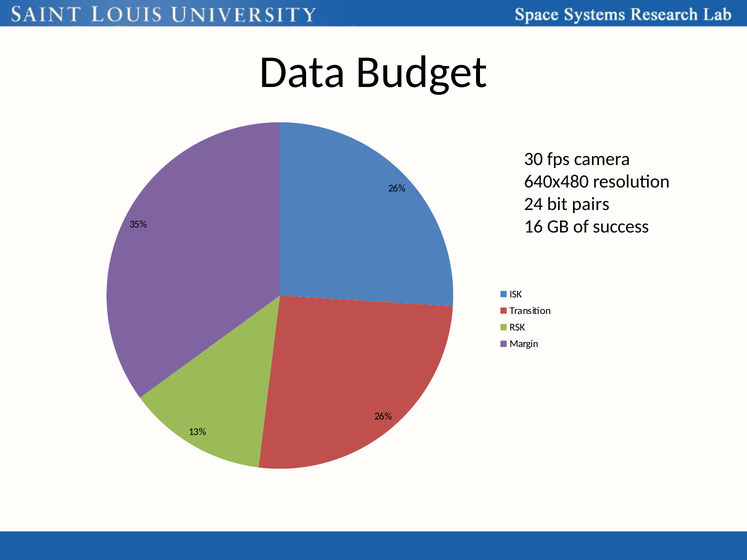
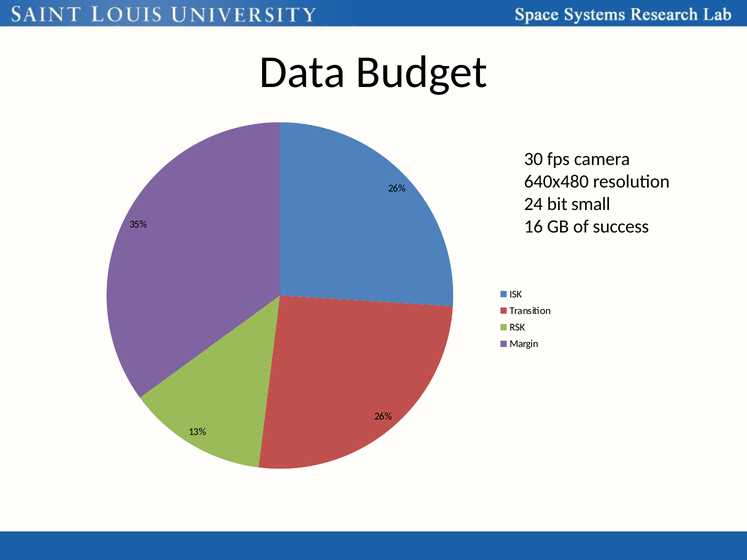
pairs: pairs -> small (591, 204)
